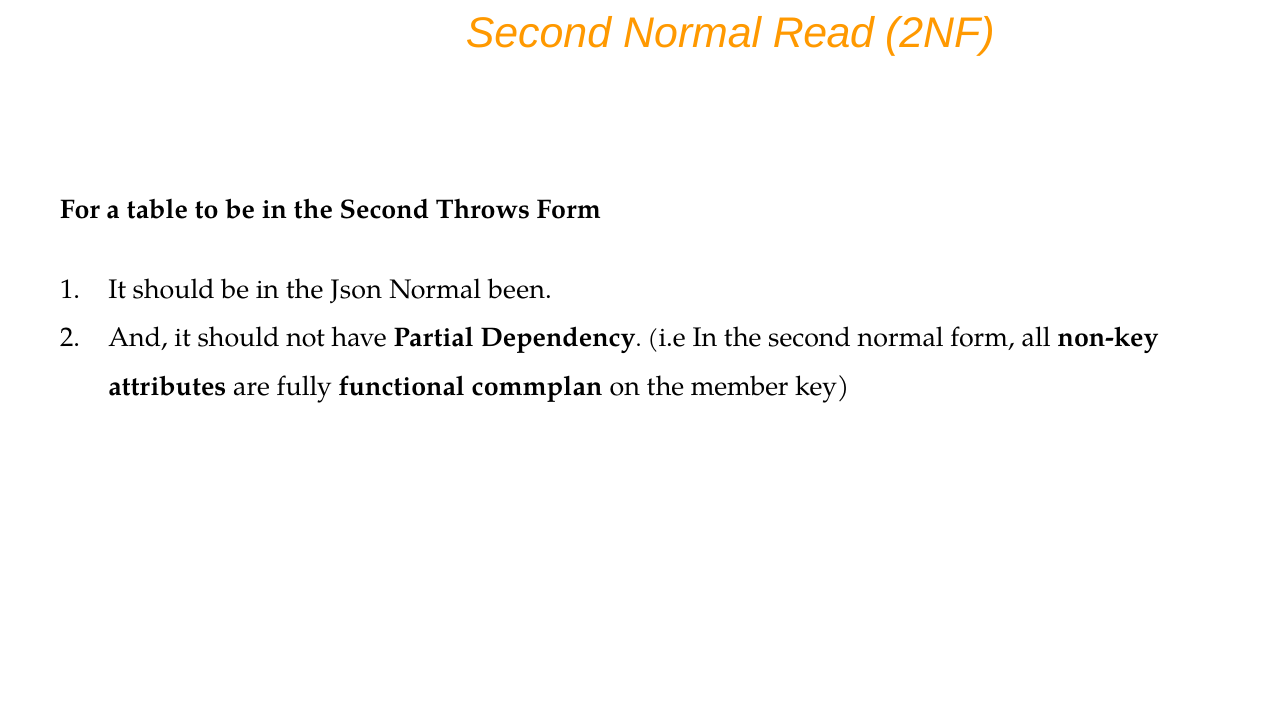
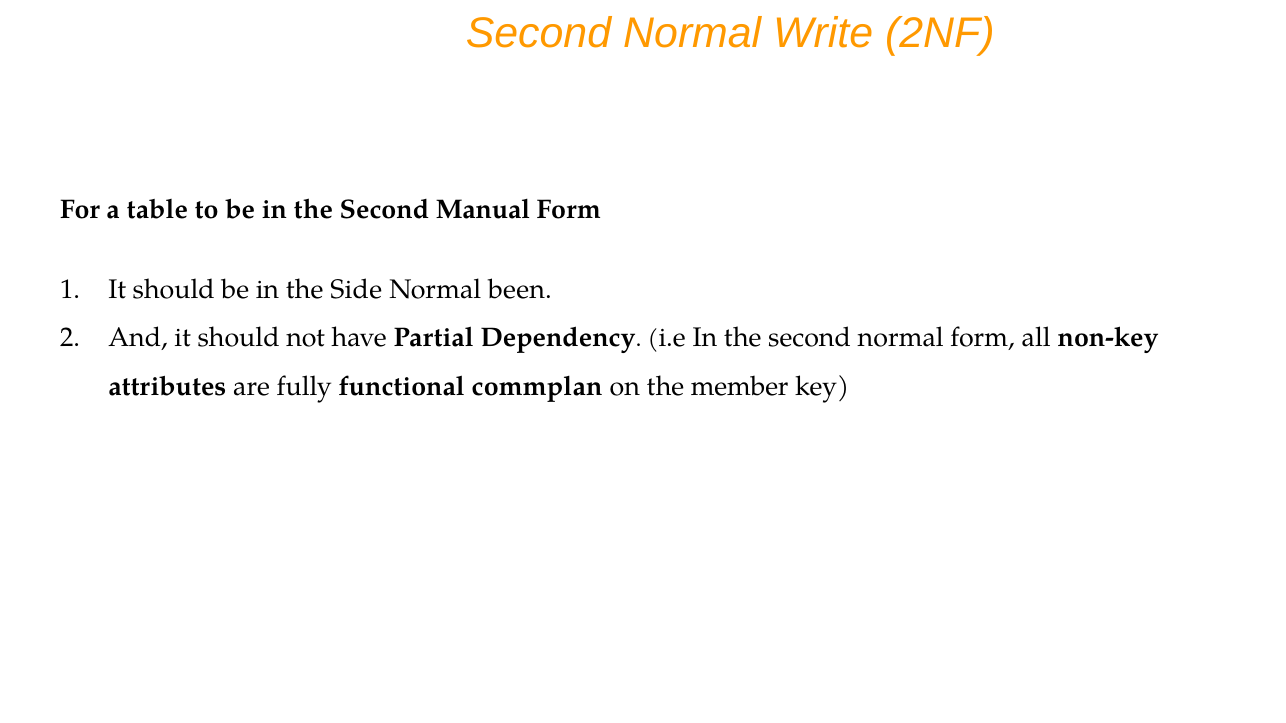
Read: Read -> Write (823, 33)
Throws: Throws -> Manual (483, 210)
Json: Json -> Side (356, 290)
